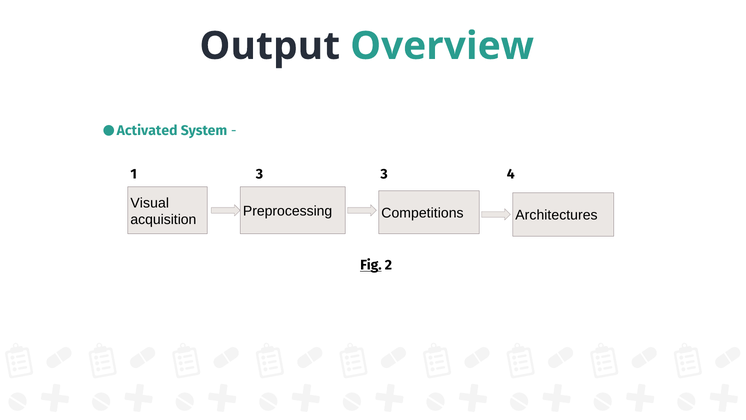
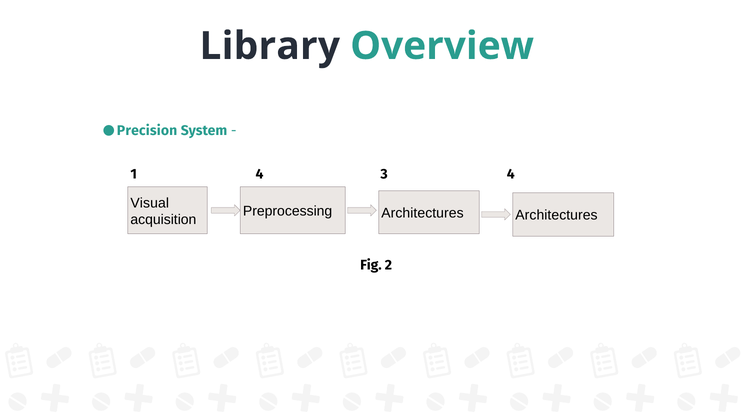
Output: Output -> Library (270, 46)
Activated: Activated -> Precision (147, 130)
1 3: 3 -> 4 (260, 174)
Competitions: Competitions -> Architectures (422, 213)
Fig underline: present -> none (371, 265)
